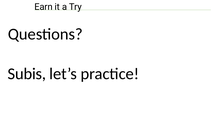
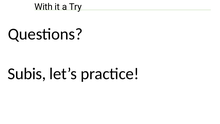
Earn: Earn -> With (44, 7)
